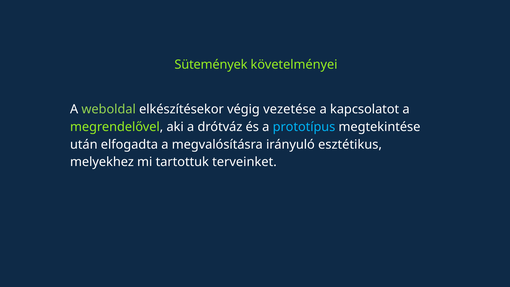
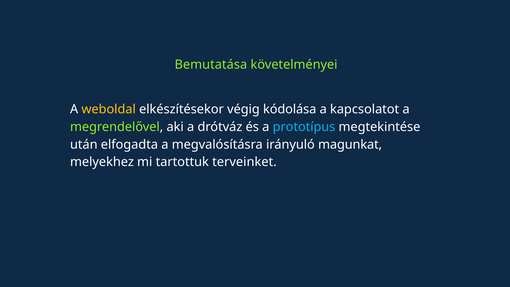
Sütemények: Sütemények -> Bemutatása (211, 64)
weboldal colour: light green -> yellow (109, 109)
vezetése: vezetése -> kódolása (290, 109)
esztétikus: esztétikus -> magunkat (350, 144)
